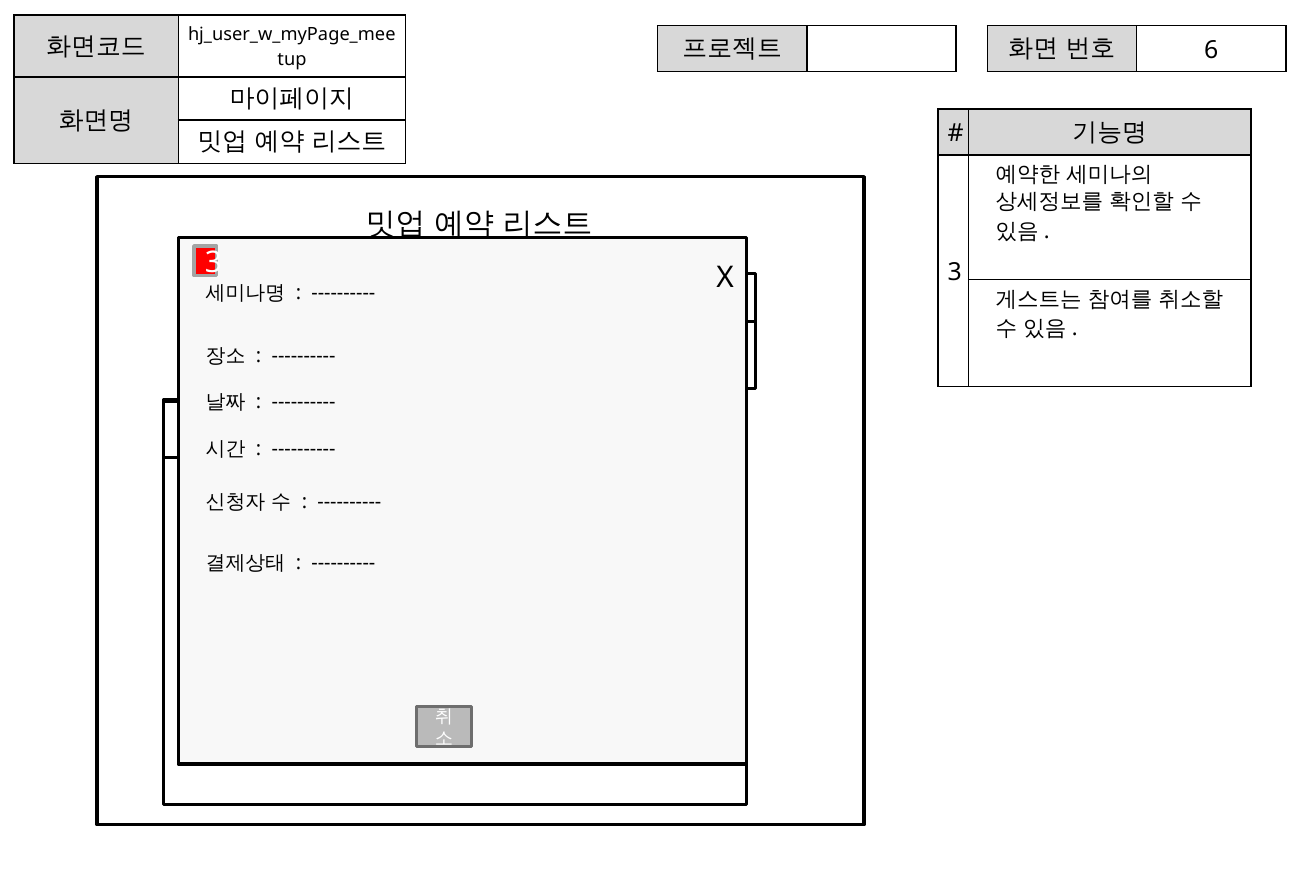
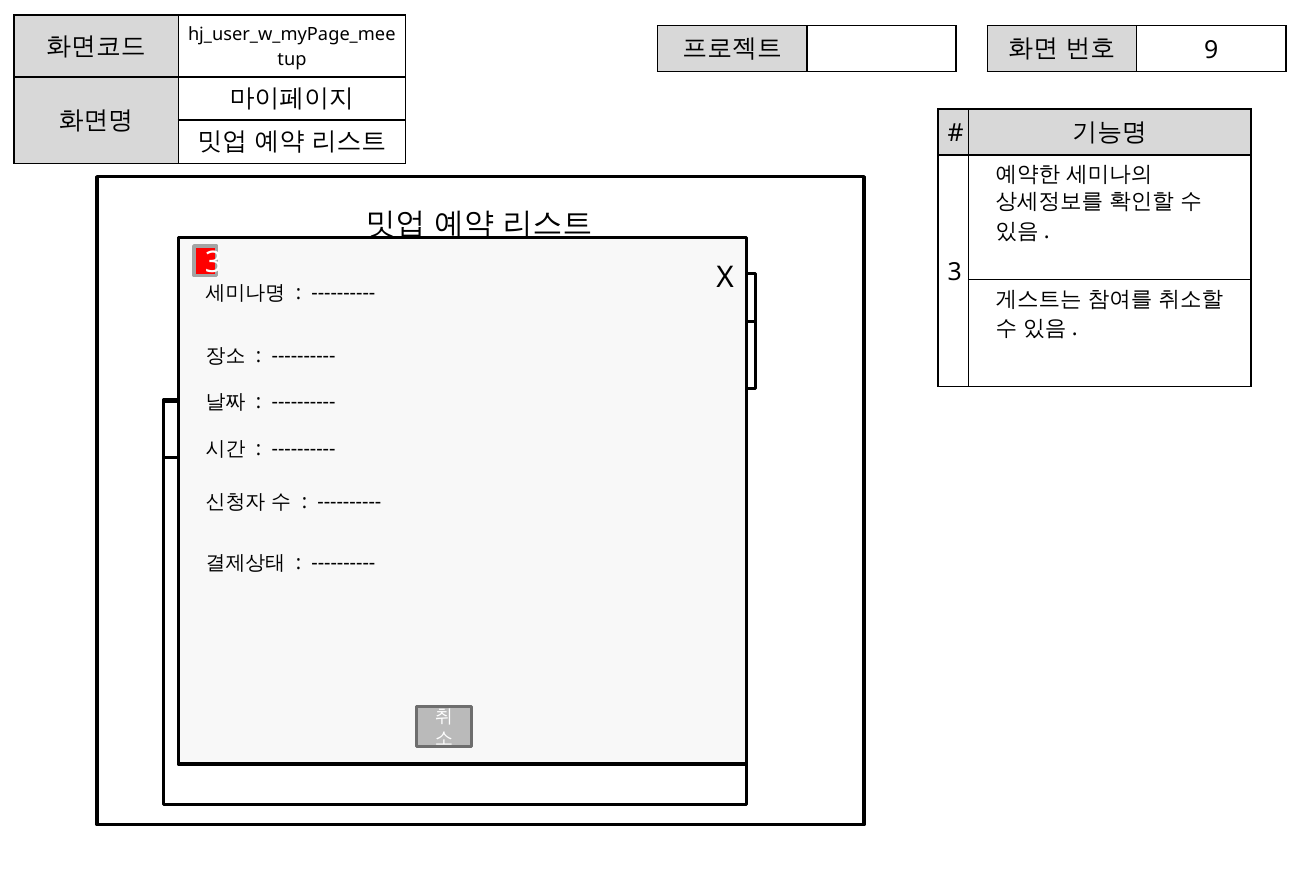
6: 6 -> 9 (1211, 50)
